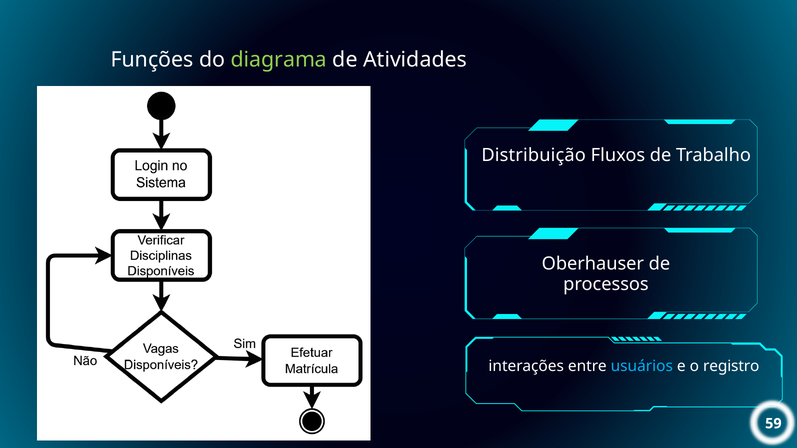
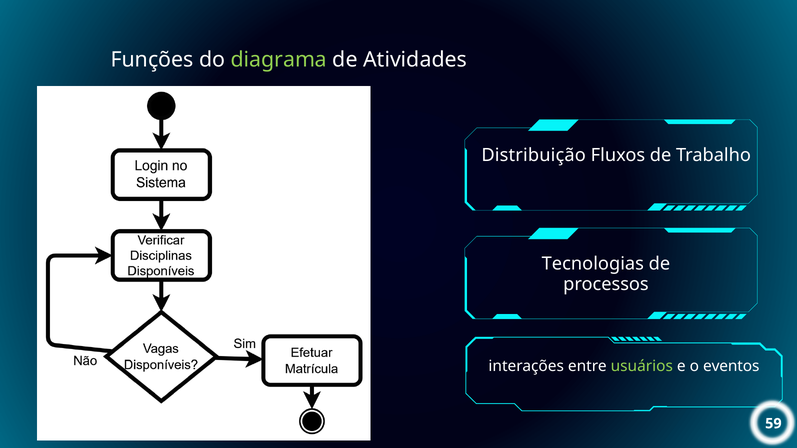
Oberhauser: Oberhauser -> Tecnologias (593, 264)
usuários colour: light blue -> light green (642, 366)
registro: registro -> eventos (731, 366)
